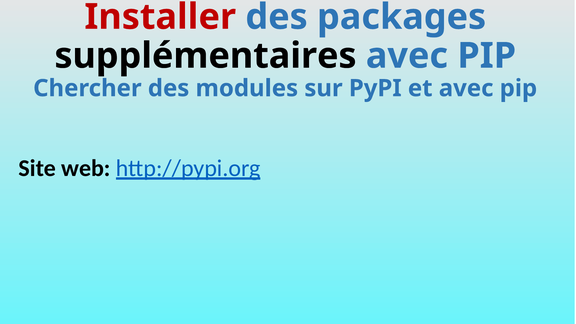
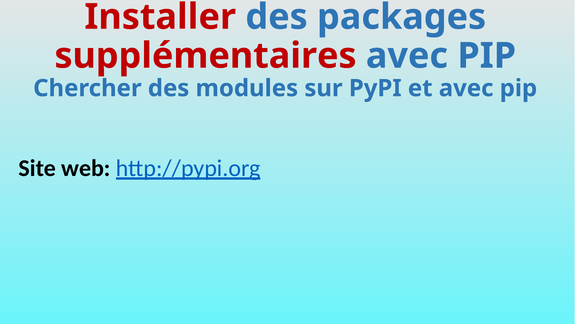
supplémentaires colour: black -> red (206, 56)
